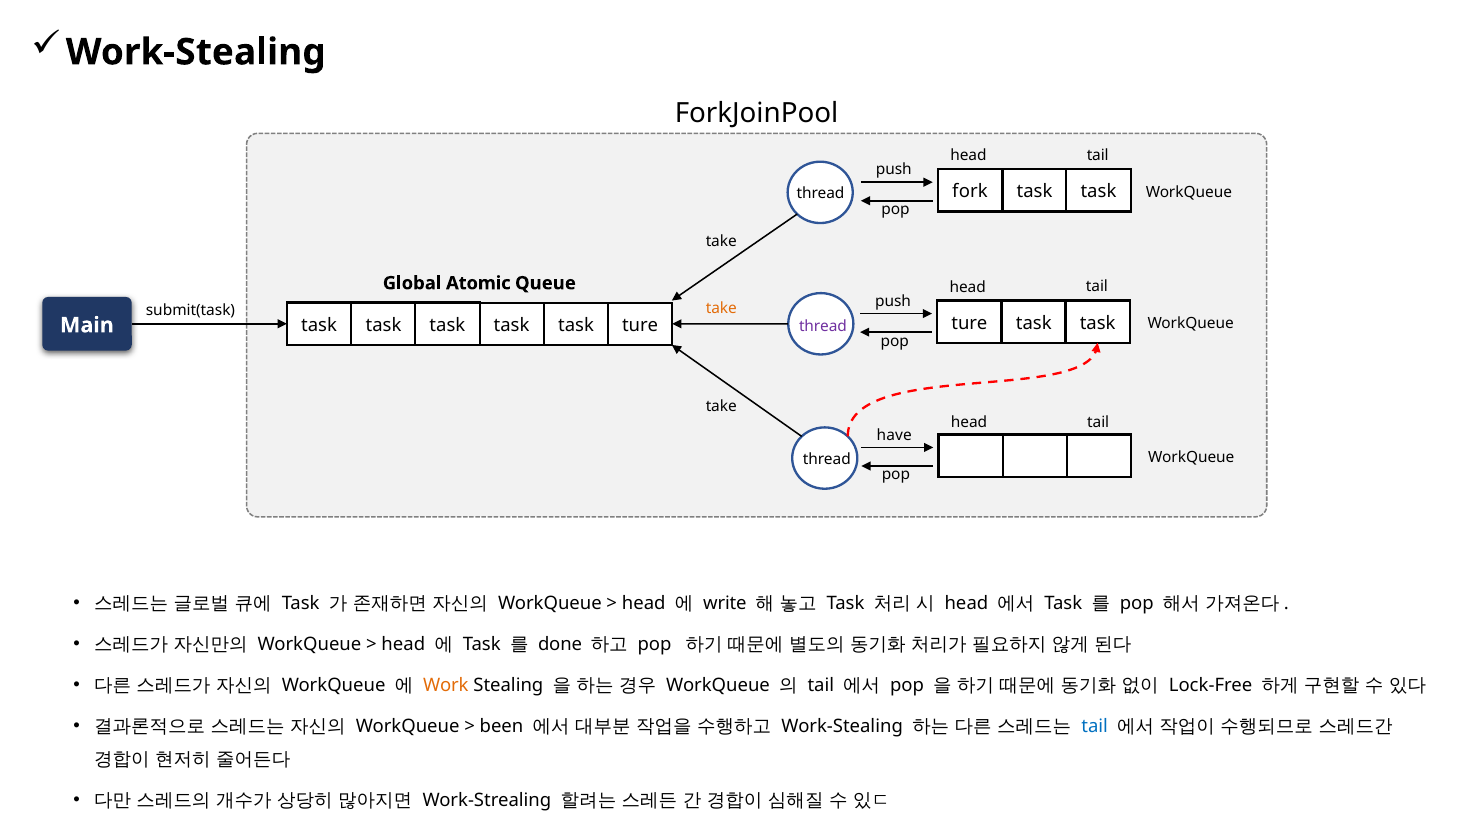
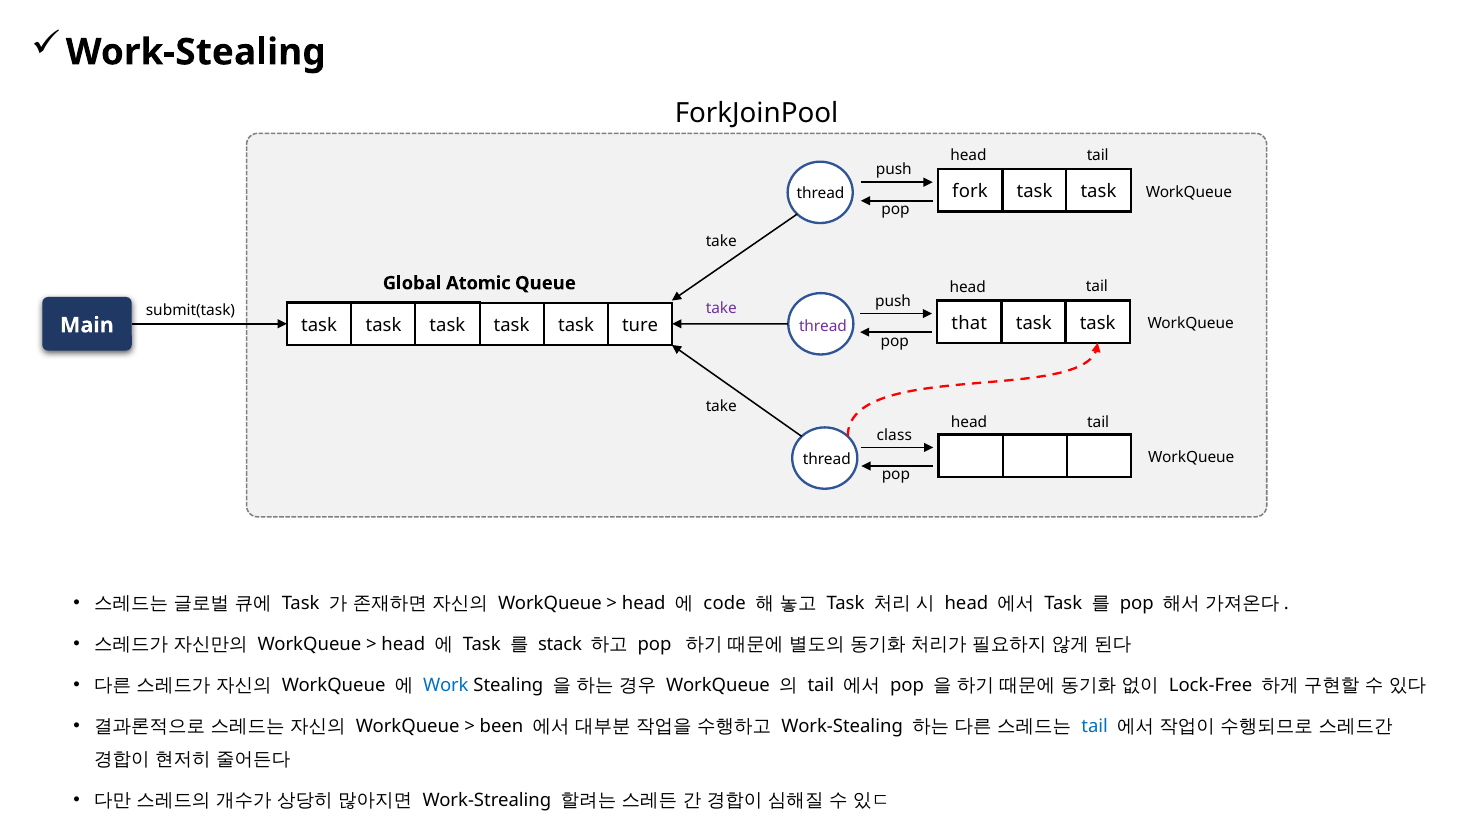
take colour: orange -> purple (721, 309)
ture: ture -> that (969, 323)
have: have -> class (894, 435)
write: write -> code (725, 603)
done: done -> stack (560, 644)
Work colour: orange -> blue (446, 685)
